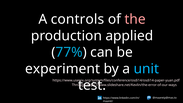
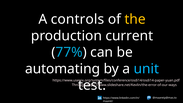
the colour: pink -> yellow (135, 19)
applied: applied -> current (129, 36)
experiment: experiment -> automating (63, 69)
